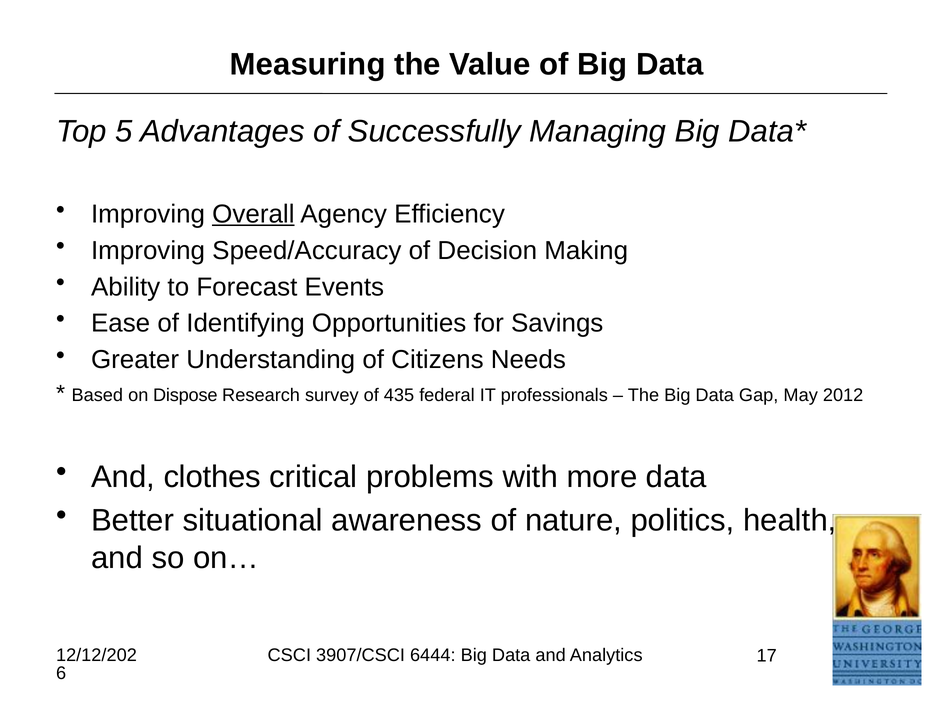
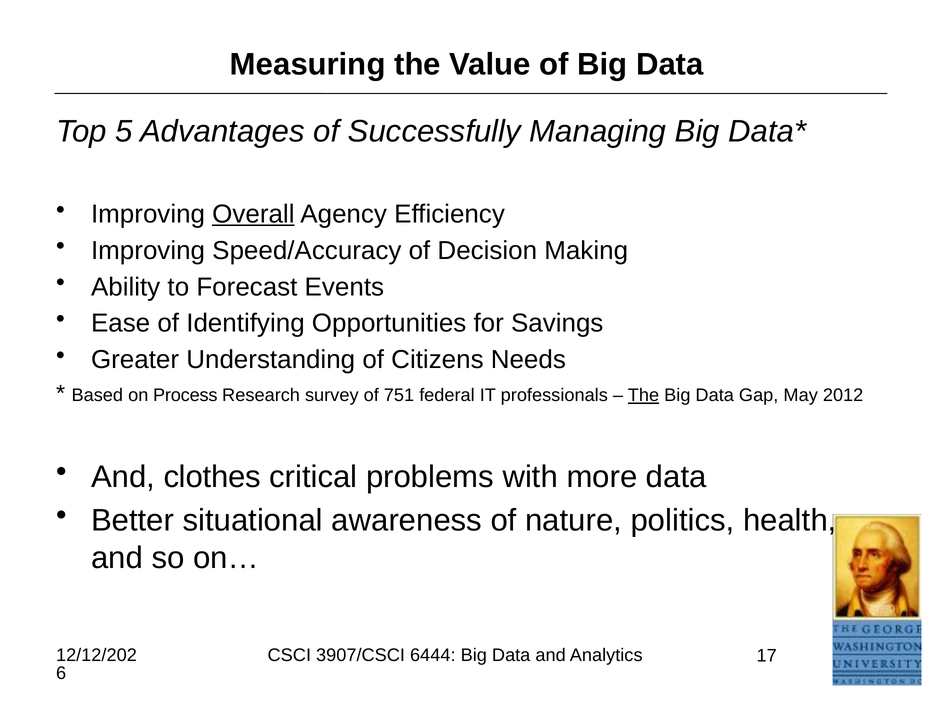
Dispose: Dispose -> Process (185, 395)
435: 435 -> 751 (399, 395)
The underline: none -> present (643, 395)
